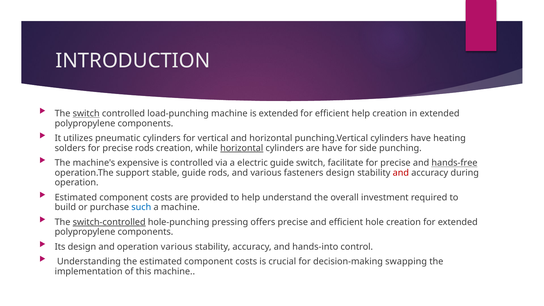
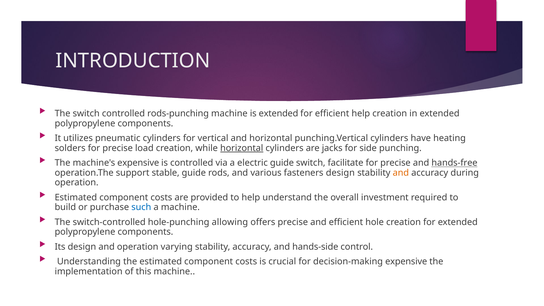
switch underline: present -> none (86, 114)
load-punching: load-punching -> rods-punching (178, 114)
precise rods: rods -> load (144, 148)
are have: have -> jacks (332, 148)
and colour: red -> orange (401, 173)
switch-controlled underline: present -> none (109, 222)
pressing: pressing -> allowing (230, 222)
operation various: various -> varying (177, 247)
hands-into: hands-into -> hands-side (315, 247)
decision-making swapping: swapping -> expensive (406, 262)
